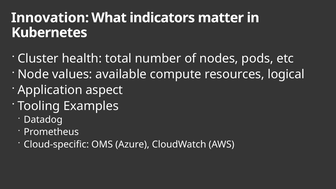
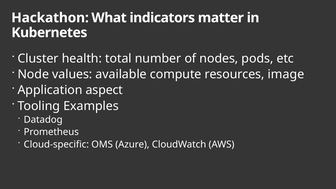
Innovation: Innovation -> Hackathon (50, 18)
logical: logical -> image (286, 74)
